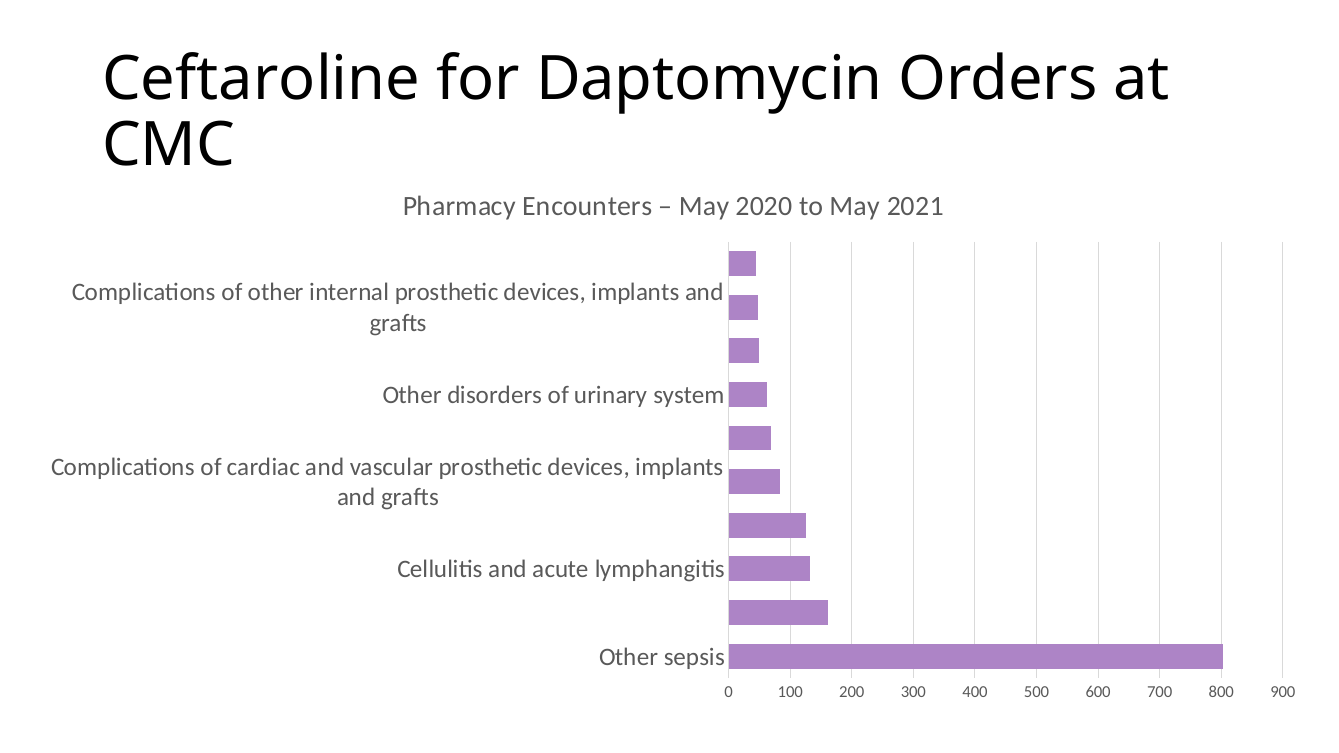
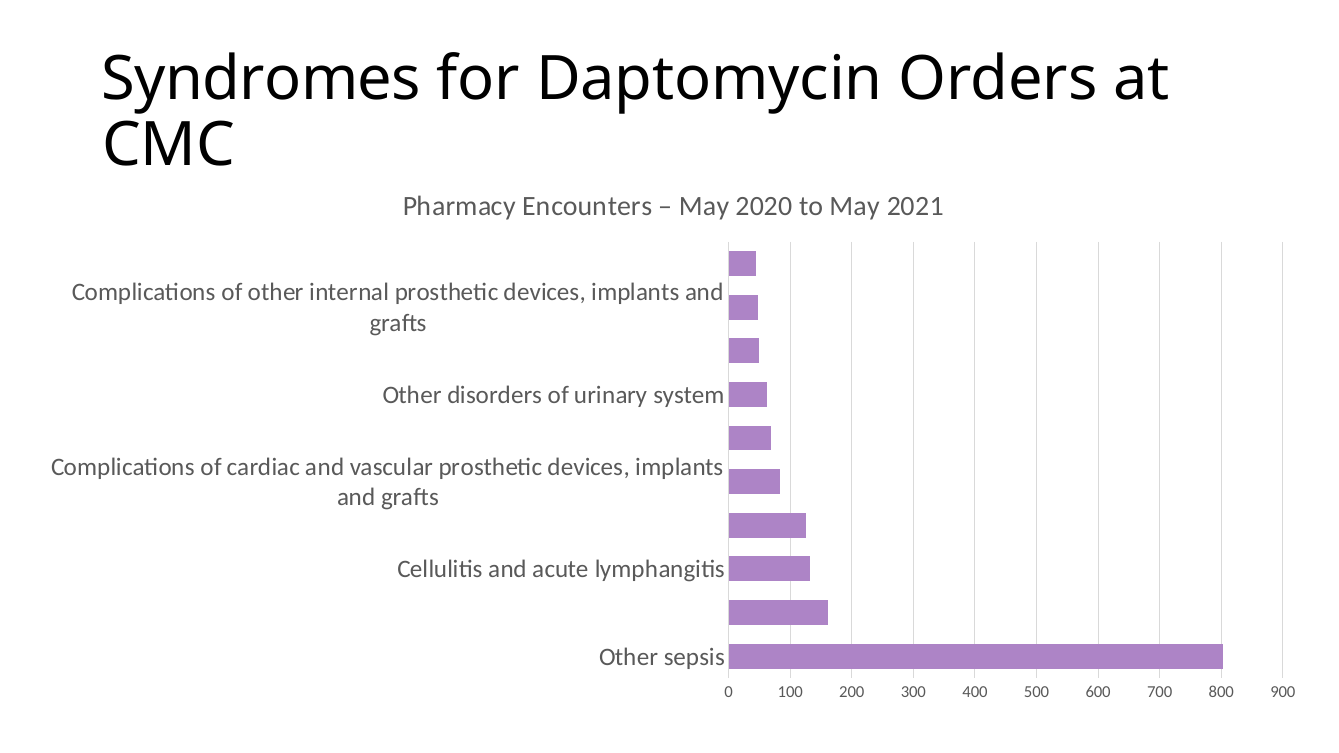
Ceftaroline: Ceftaroline -> Syndromes (262, 79)
